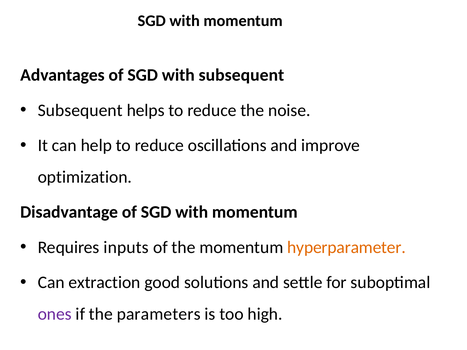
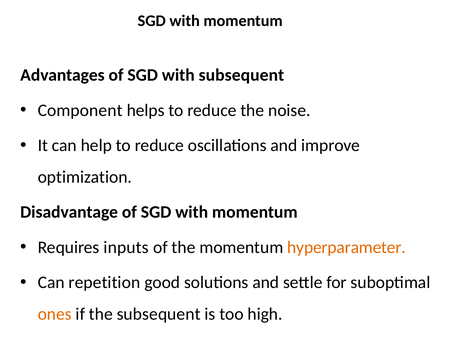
Subsequent: Subsequent -> Component (80, 110)
extraction: extraction -> repetition (104, 283)
ones colour: purple -> orange (55, 314)
the parameters: parameters -> subsequent (159, 314)
